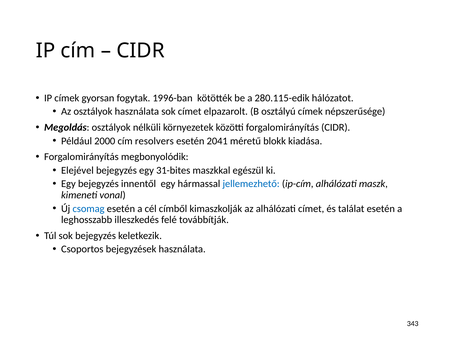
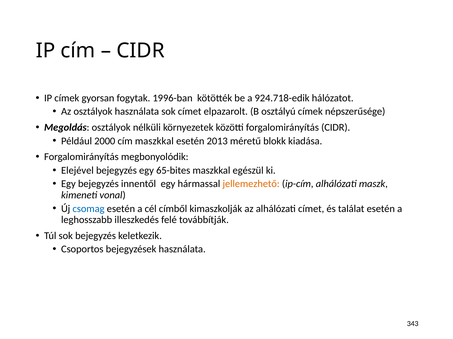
280.115-edik: 280.115-edik -> 924.718-edik (282, 98)
cím resolvers: resolvers -> maszkkal (154, 141)
2041: 2041 -> 2013 (217, 141)
31-bites: 31-bites -> 65-bites (173, 171)
jellemezhető colour: blue -> orange (251, 184)
